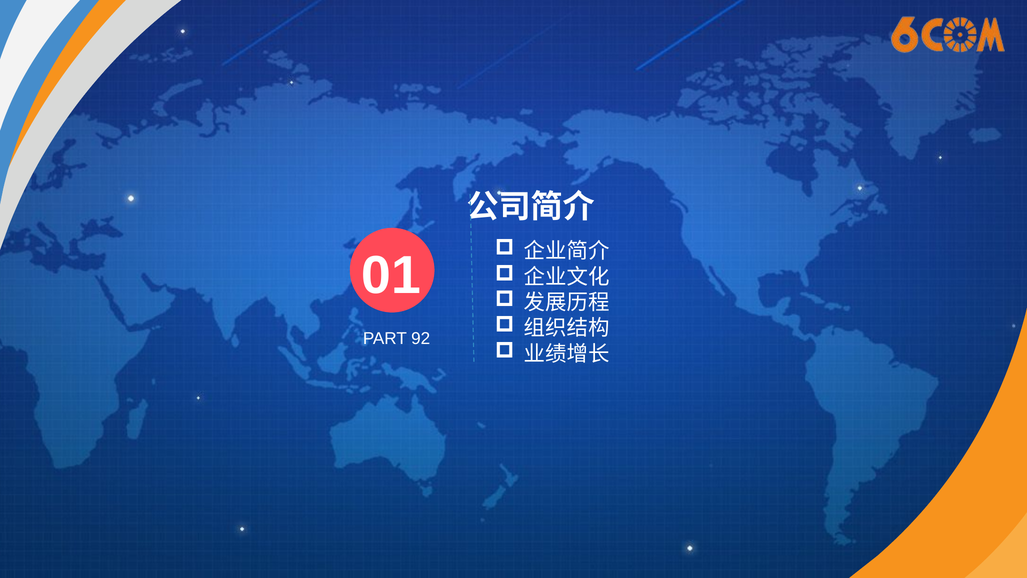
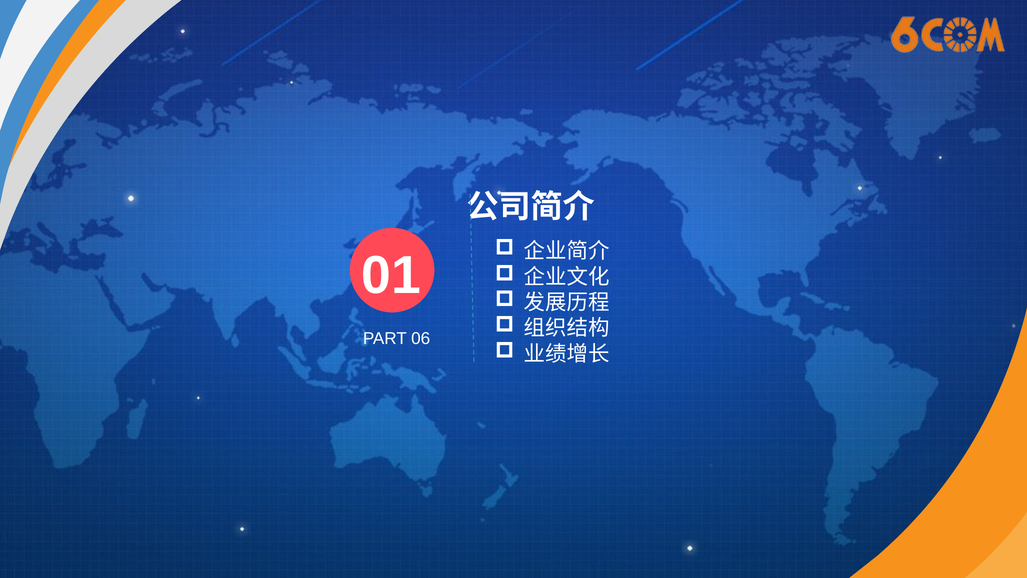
92: 92 -> 06 (421, 338)
